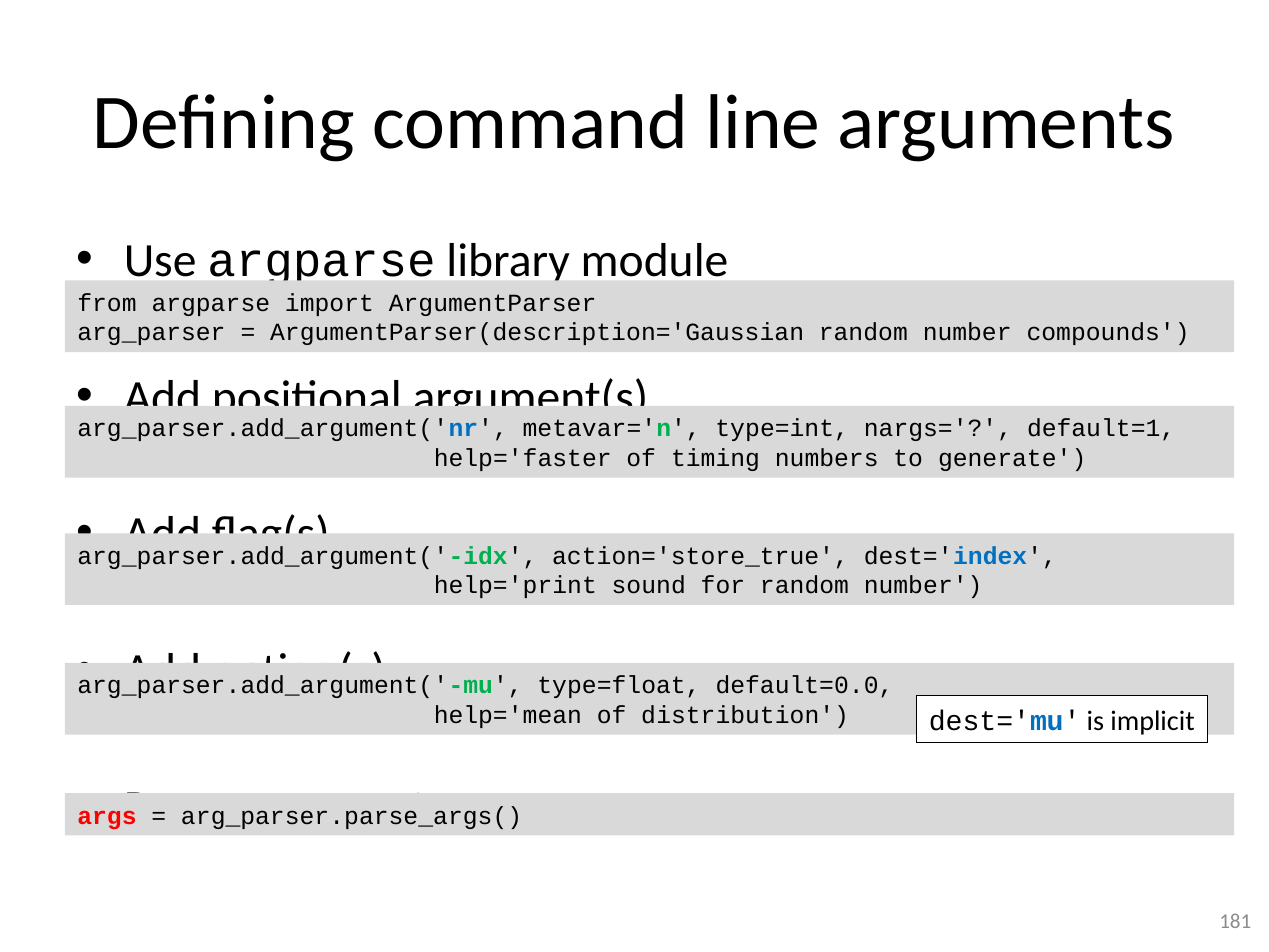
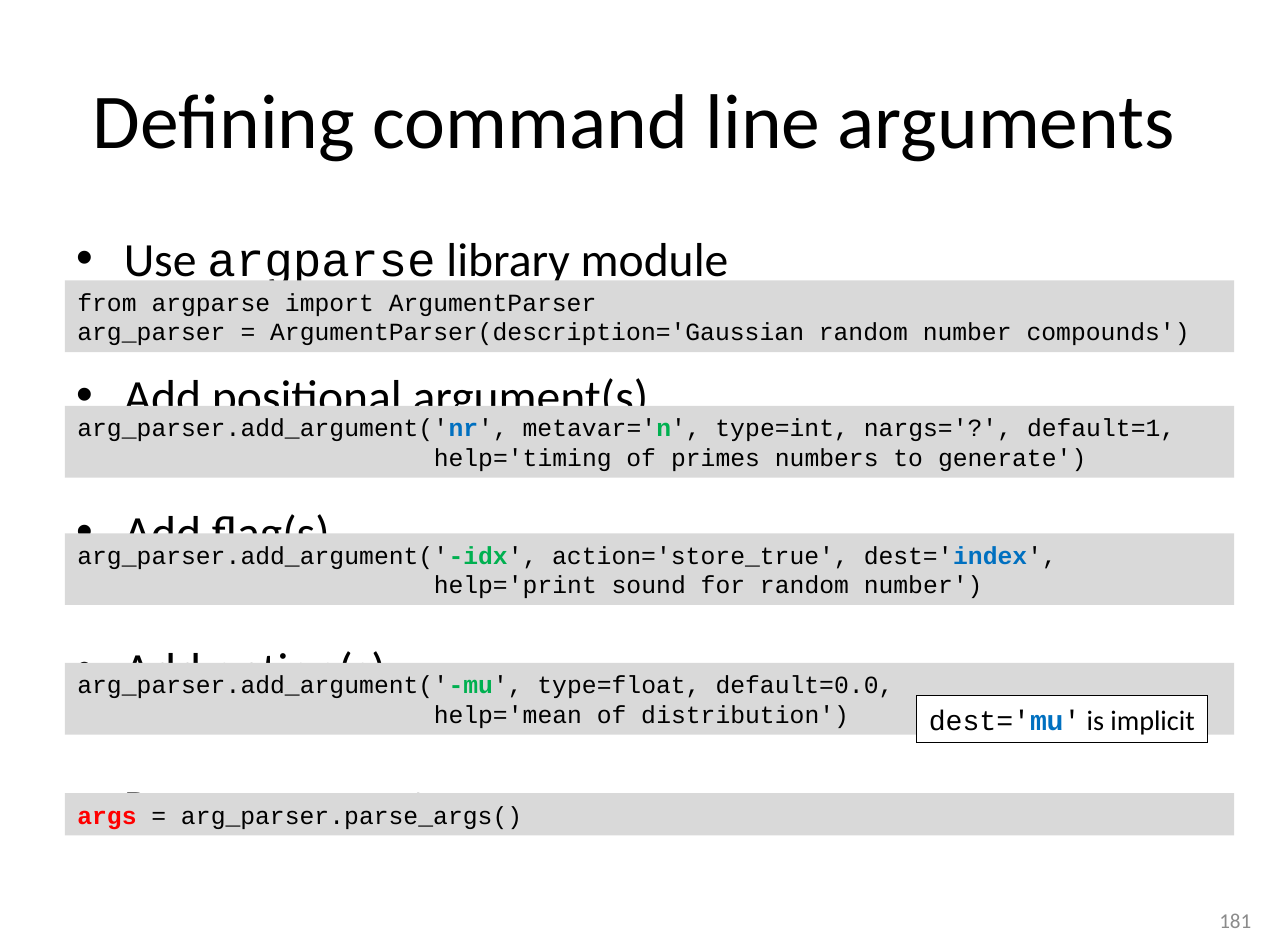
help='faster: help='faster -> help='timing (523, 458)
timing: timing -> primes (716, 458)
